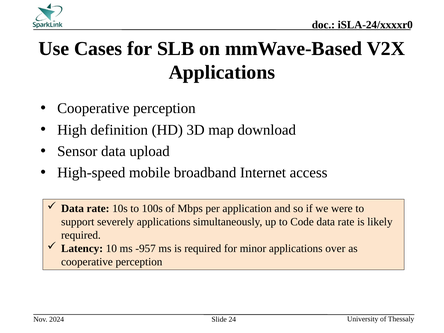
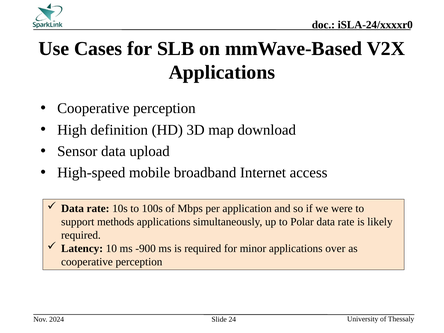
severely: severely -> methods (116, 222)
Code: Code -> Polar (302, 222)
-957: -957 -> -900 (146, 249)
